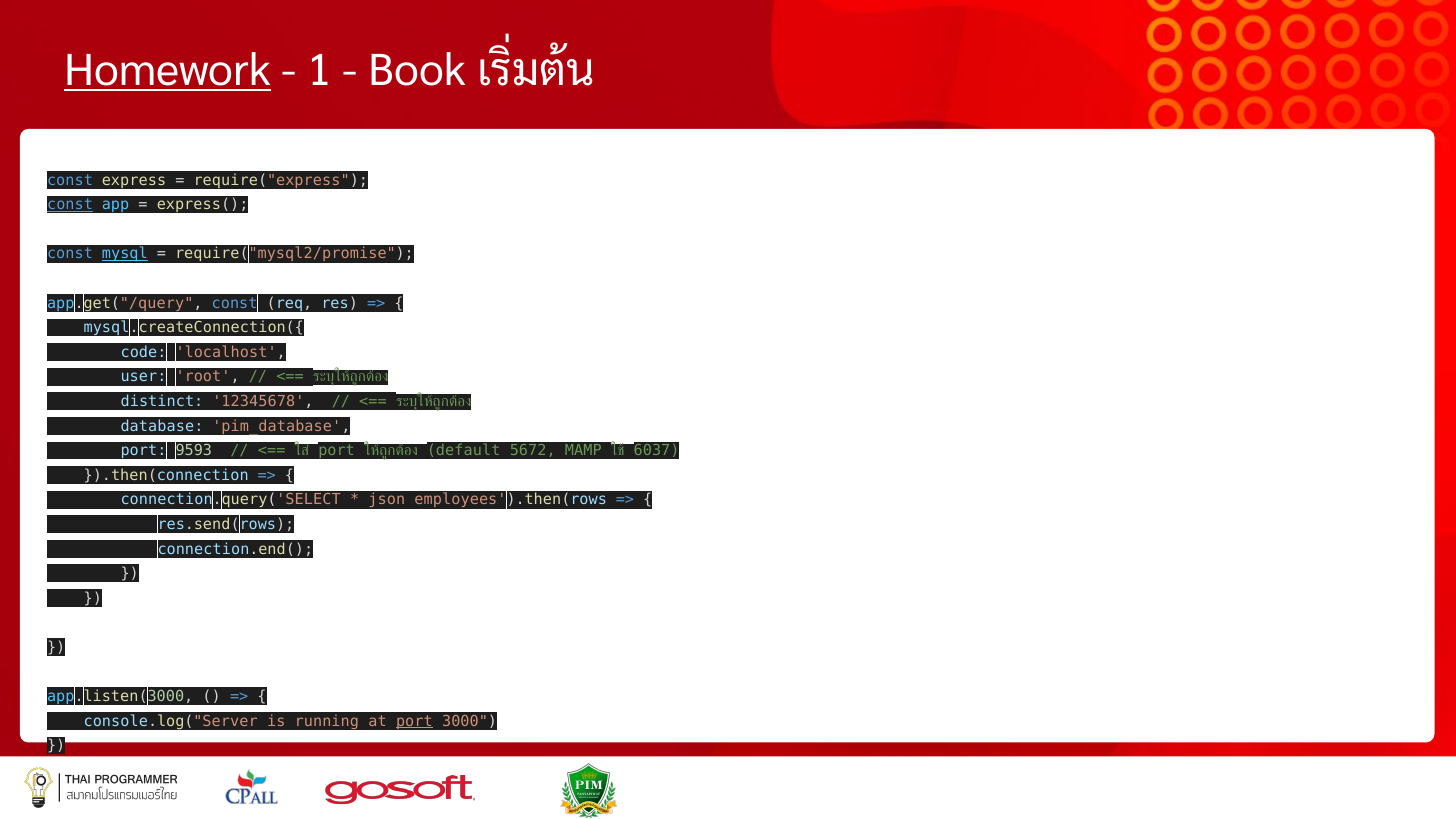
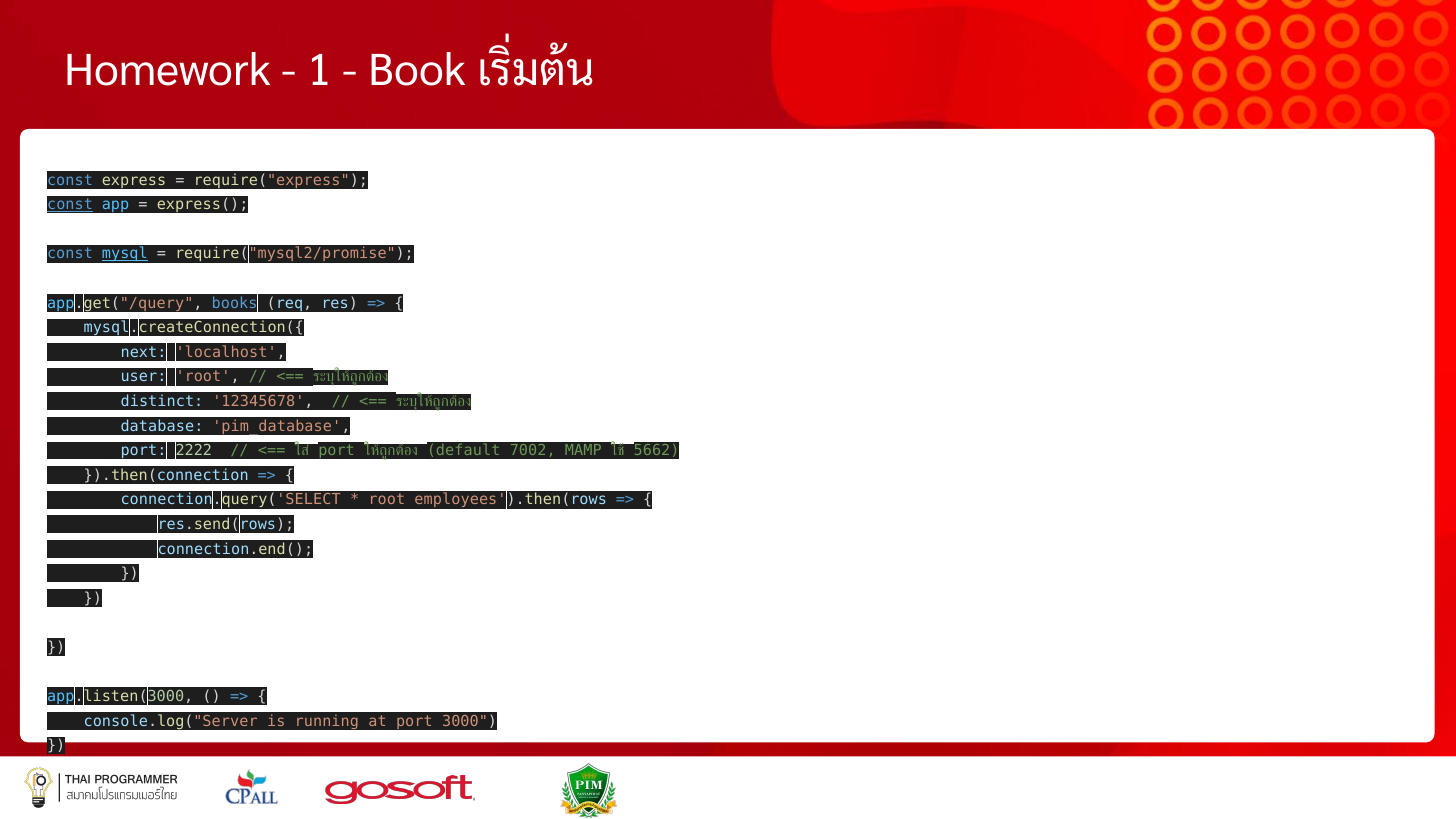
Homework underline: present -> none (167, 71)
app.get("/query const: const -> books (235, 303)
code: code -> next (144, 352)
9593: 9593 -> 2222 (194, 451)
5672: 5672 -> 7002 (533, 451)
6037: 6037 -> 5662 (657, 451)
json: json -> root (387, 500)
port underline: present -> none (414, 721)
